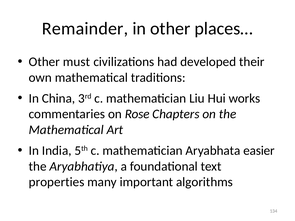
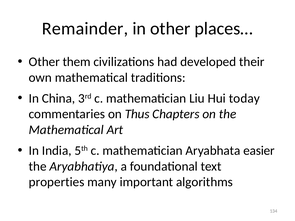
must: must -> them (77, 62)
works: works -> today (244, 98)
Rose: Rose -> Thus (137, 114)
